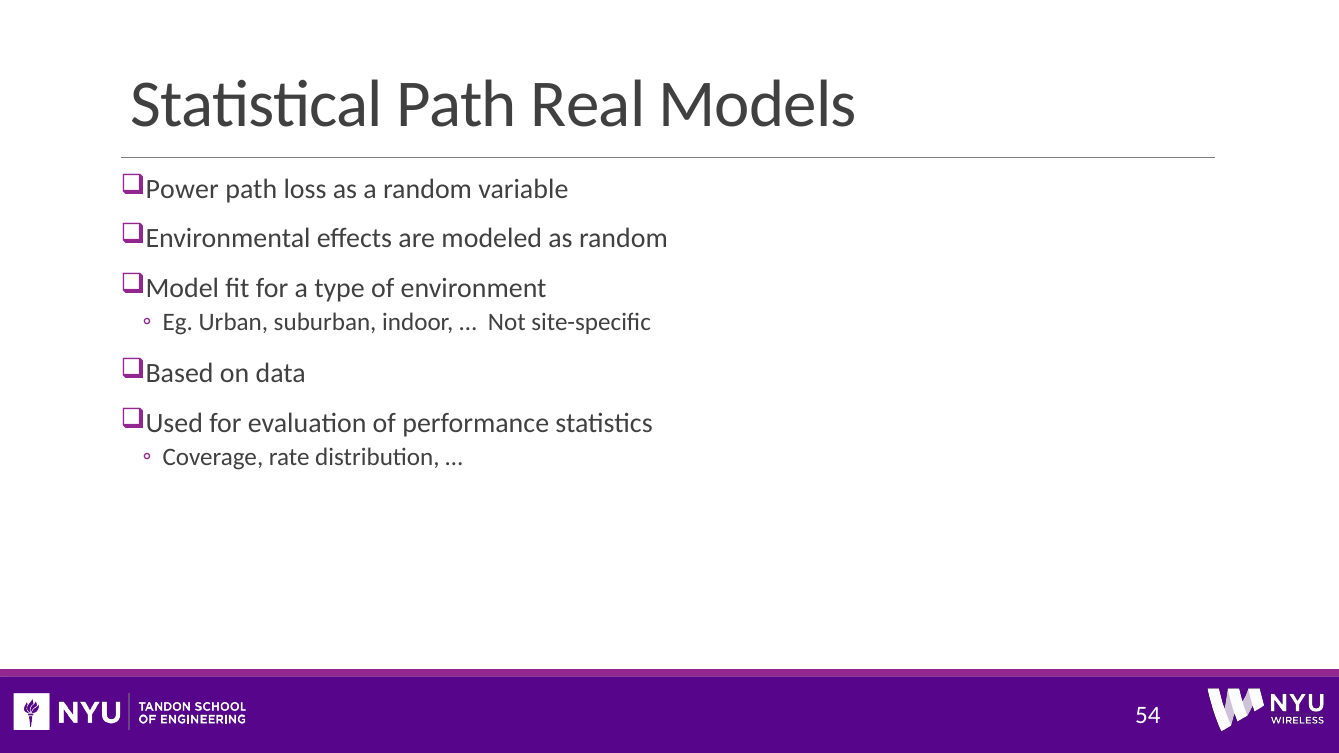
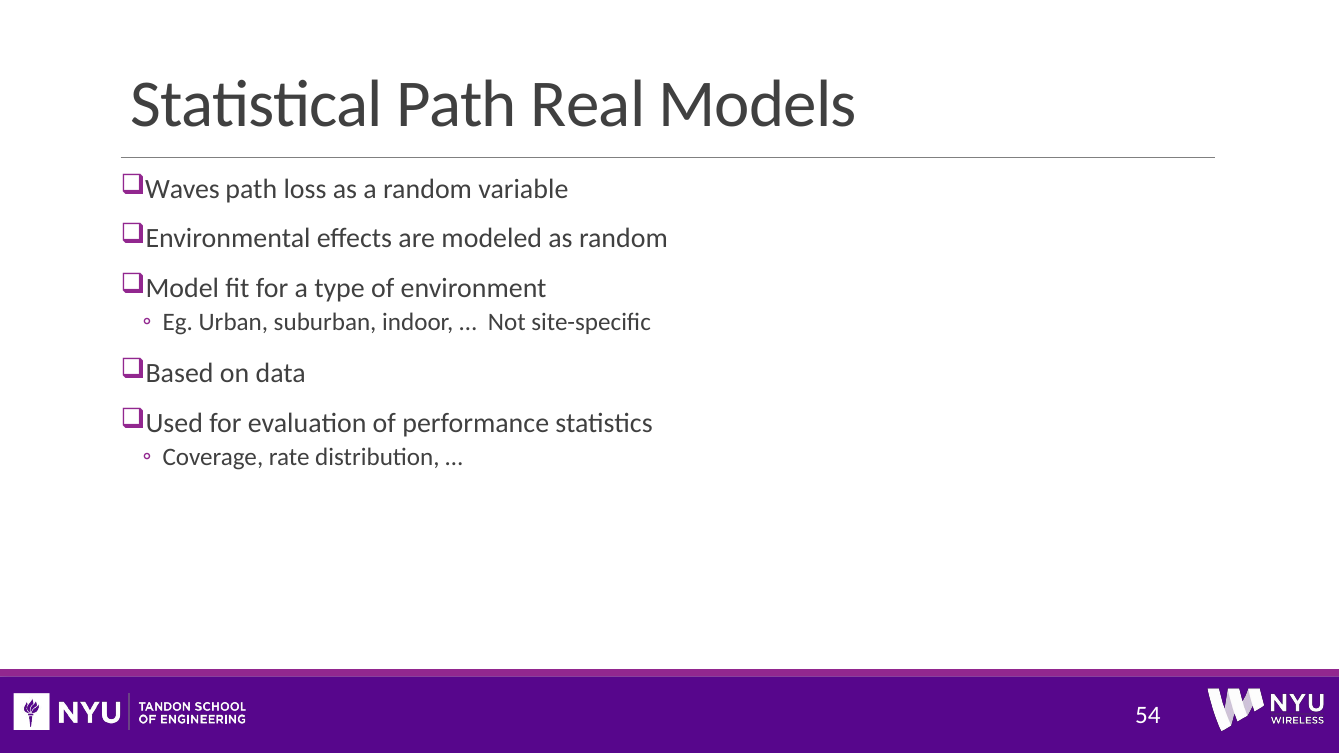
Power: Power -> Waves (182, 189)
